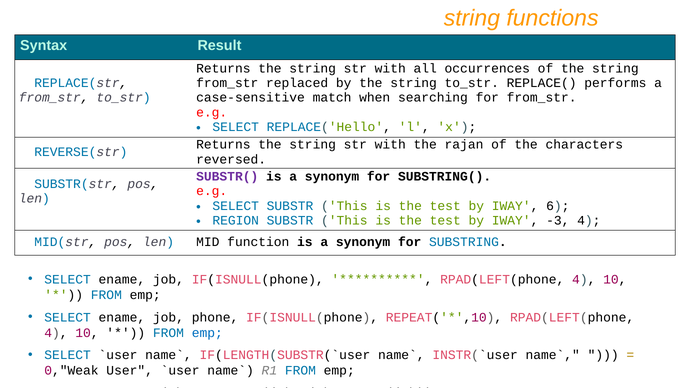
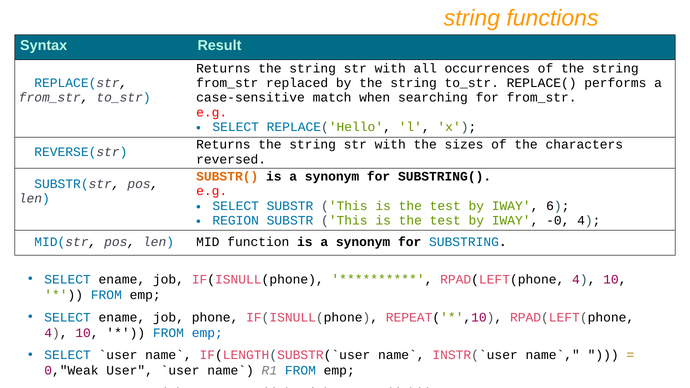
rajan: rajan -> sizes (464, 145)
SUBSTR( colour: purple -> orange (227, 177)
-3: -3 -> -0 (558, 221)
